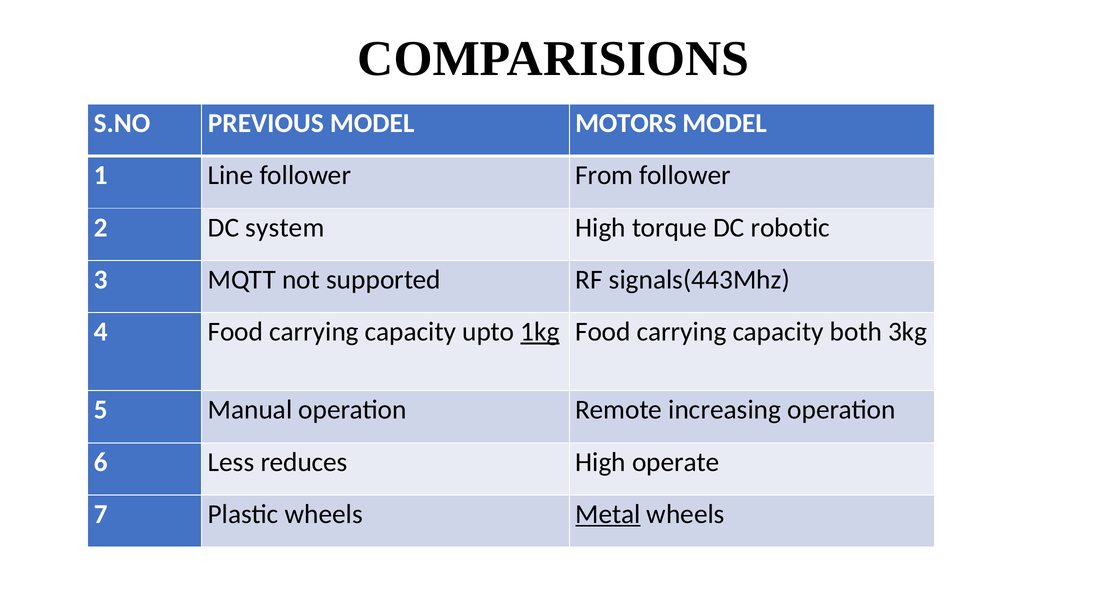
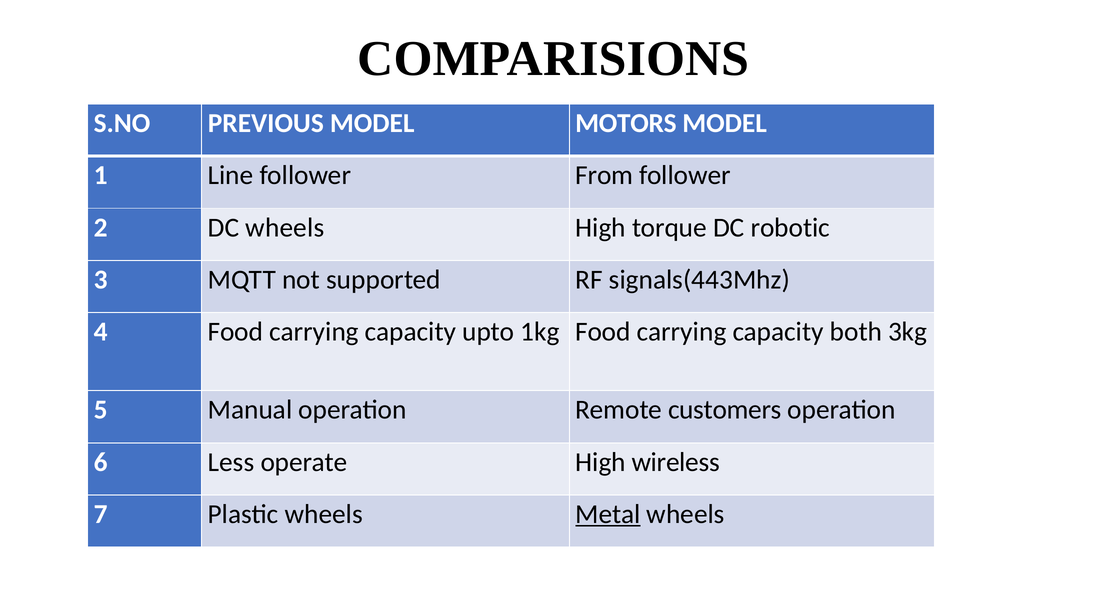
DC system: system -> wheels (285, 228)
1kg underline: present -> none (540, 332)
increasing: increasing -> customers (725, 410)
reduces: reduces -> operate (304, 462)
operate: operate -> wireless (676, 462)
